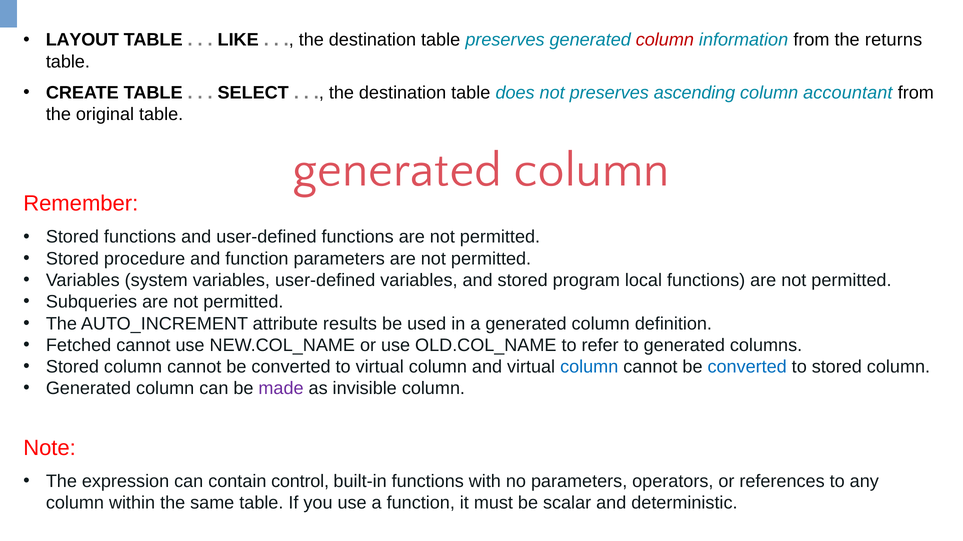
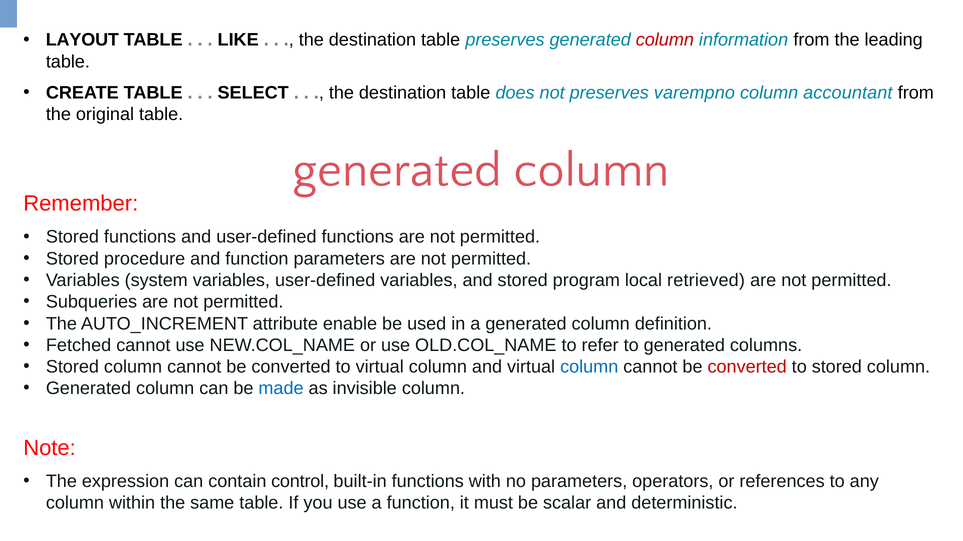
returns: returns -> leading (894, 40)
ascending: ascending -> varempno (694, 93)
local functions: functions -> retrieved (706, 281)
results: results -> enable (350, 324)
converted colour: blue -> red (747, 367)
made colour: purple -> blue (281, 389)
